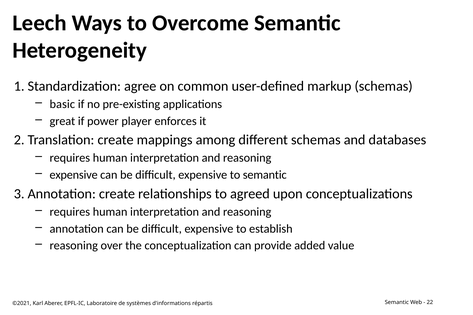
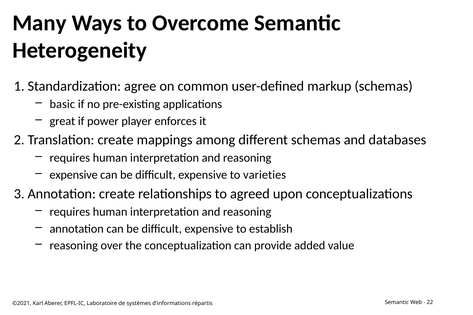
Leech: Leech -> Many (39, 23)
to semantic: semantic -> varieties (265, 175)
